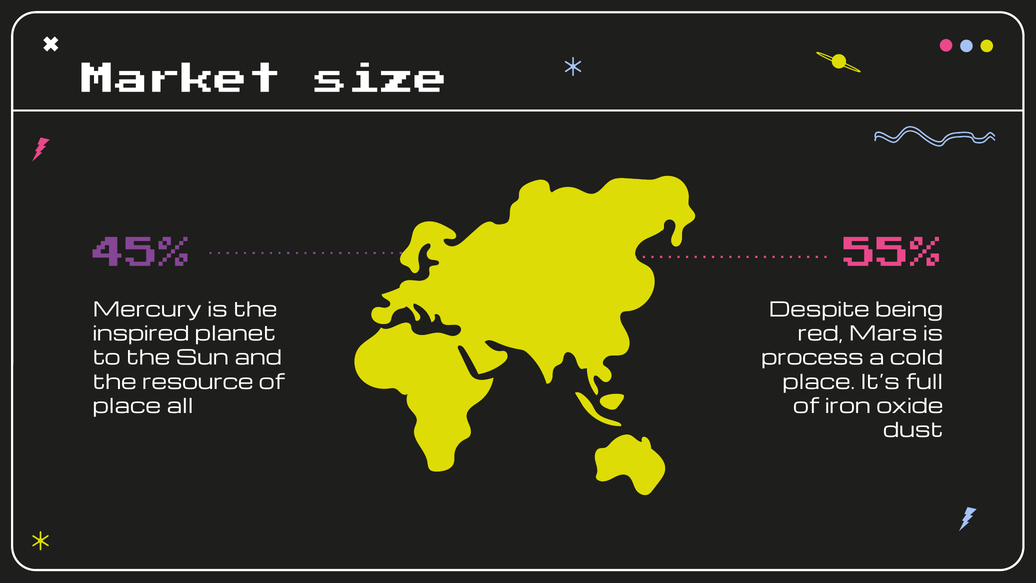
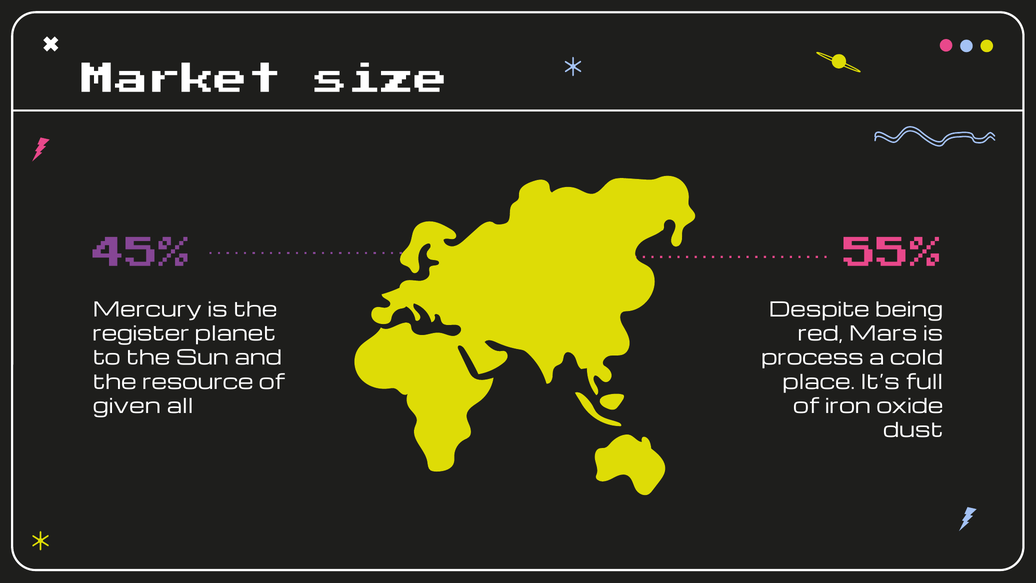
inspired: inspired -> register (141, 334)
place: place -> given (127, 407)
